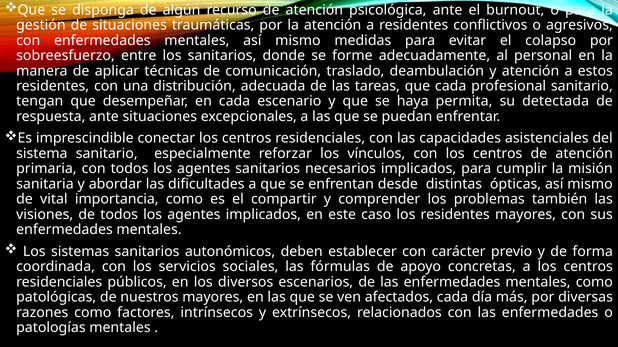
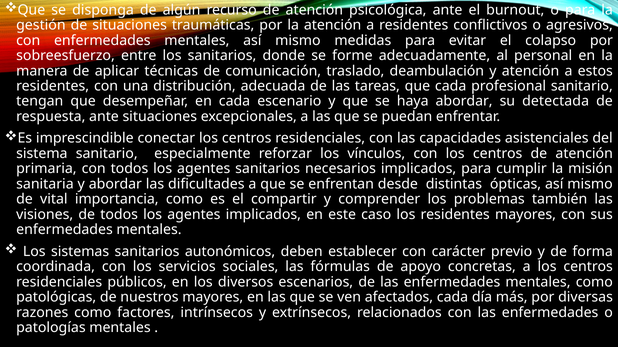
haya permita: permita -> abordar (464, 102)
